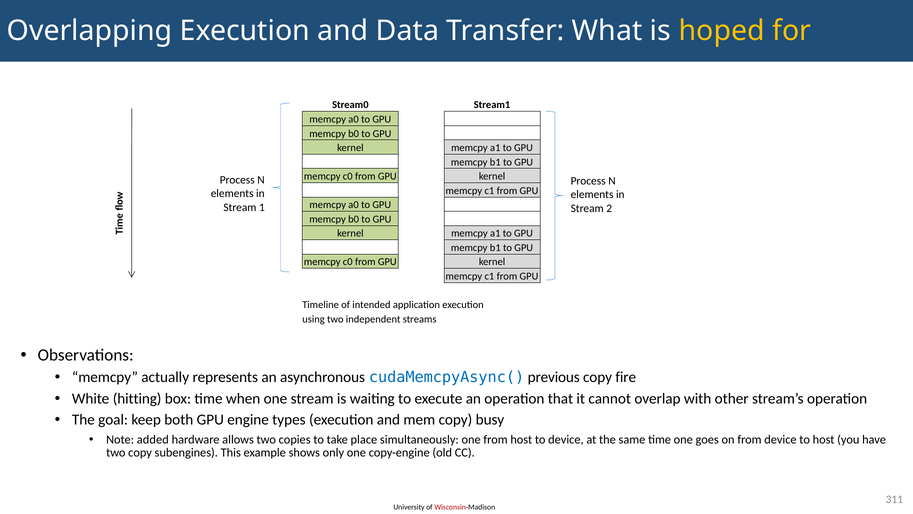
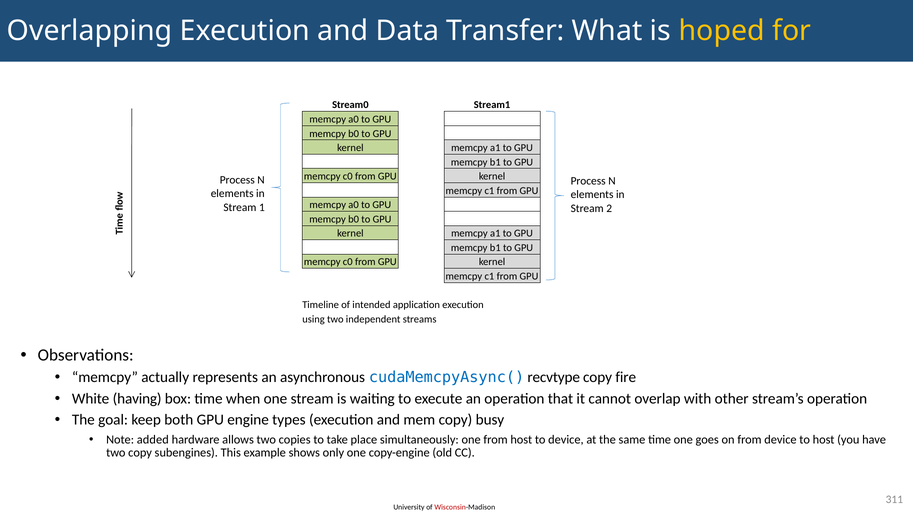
previous: previous -> recvtype (554, 377)
hitting: hitting -> having (137, 398)
